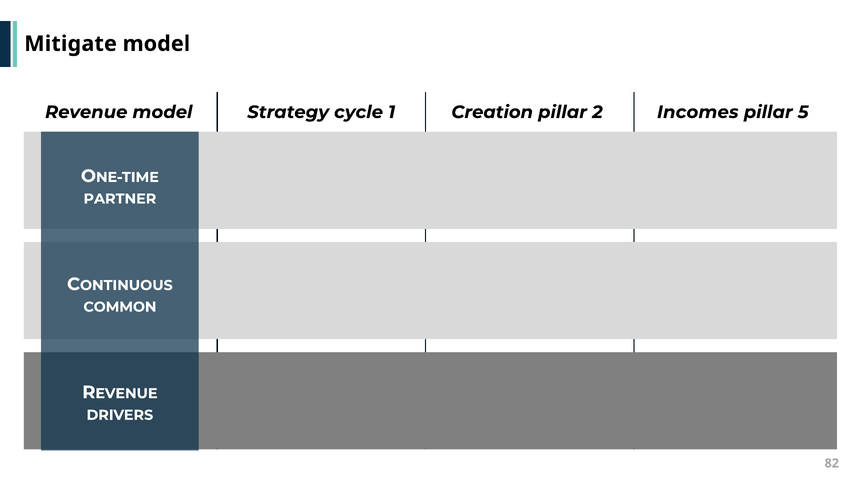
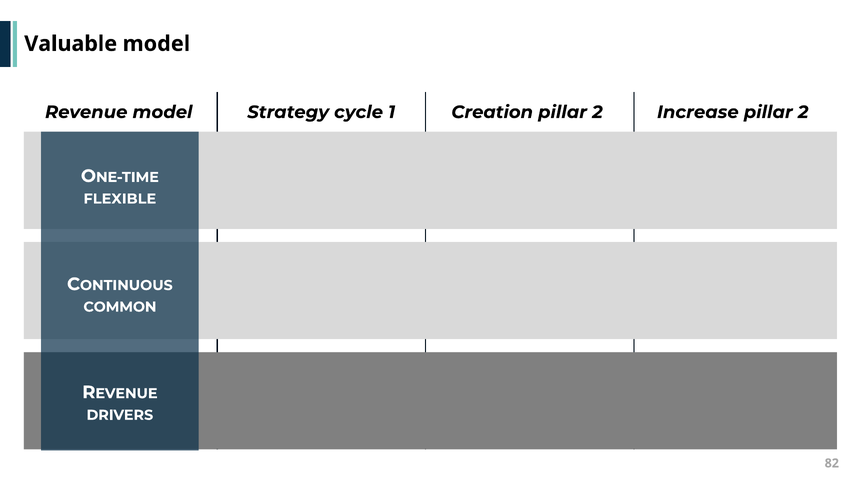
Mitigate: Mitigate -> Valuable (71, 44)
Incomes: Incomes -> Increase (698, 112)
5: 5 -> 2 (803, 112)
PARTNER: PARTNER -> FLEXIBLE (120, 199)
